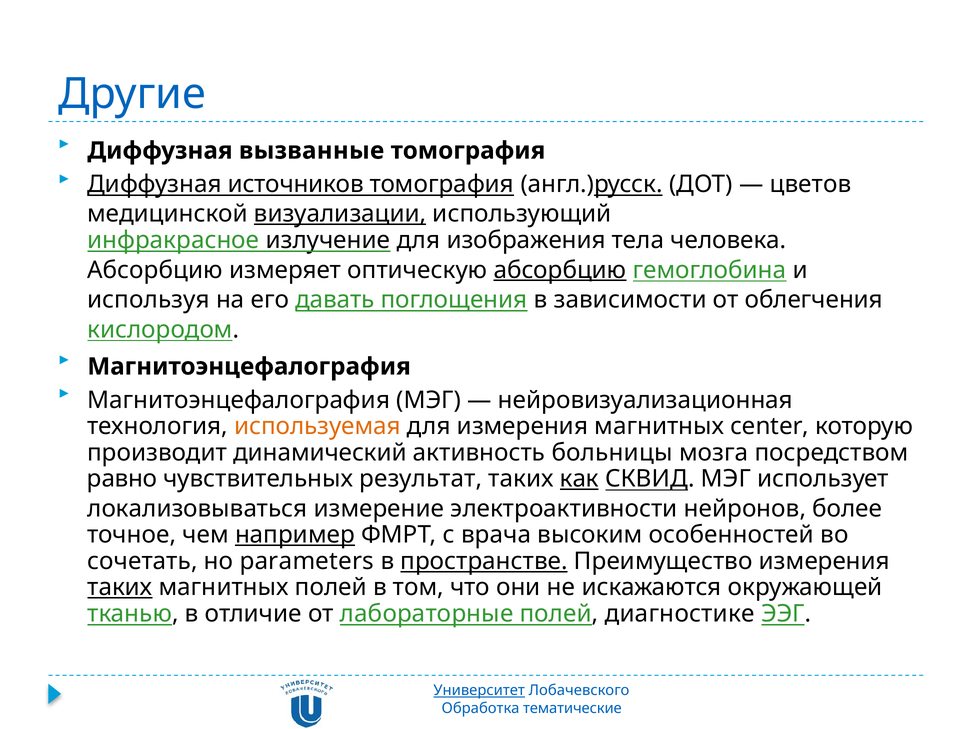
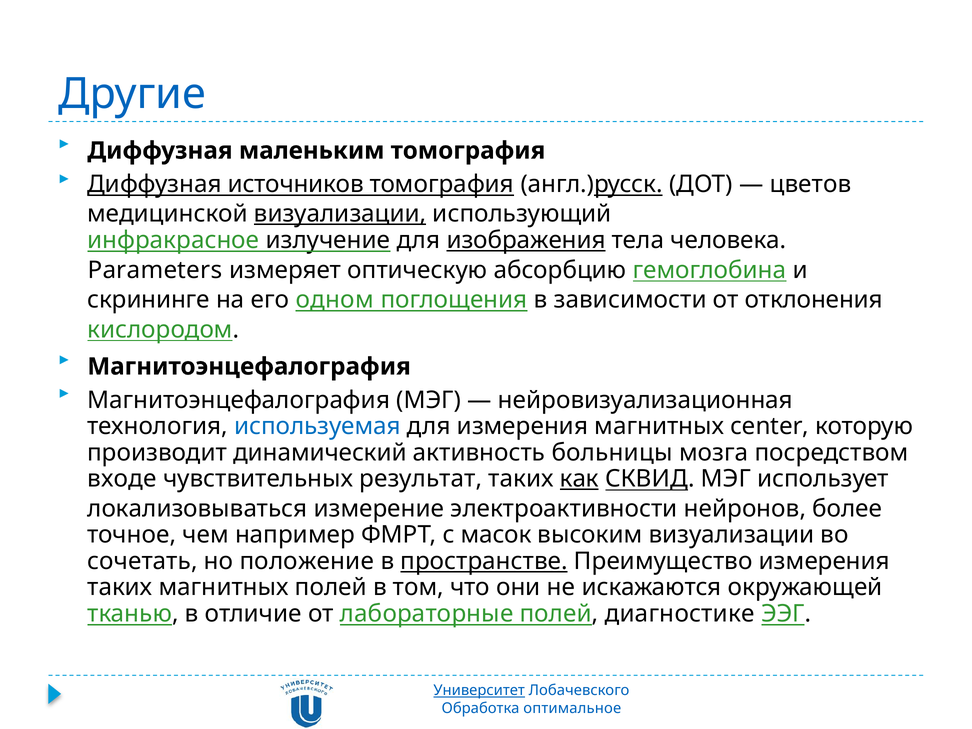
вызванные: вызванные -> маленьким (312, 151)
изображения underline: none -> present (526, 240)
Абсорбцию: Абсорбцию -> Parameters (155, 270)
абсорбцию underline: present -> none (560, 270)
используя: используя -> скрининге (149, 300)
давать: давать -> одном (335, 300)
облегчения: облегчения -> отклонения (814, 300)
используемая colour: orange -> blue (318, 426)
равно: равно -> входе (122, 479)
например underline: present -> none (295, 535)
врача: врача -> масок (496, 535)
высоким особенностей: особенностей -> визуализации (731, 535)
parameters: parameters -> положение (307, 561)
таких underline: present -> none (120, 587)
тематические: тематические -> оптимальное (572, 708)
